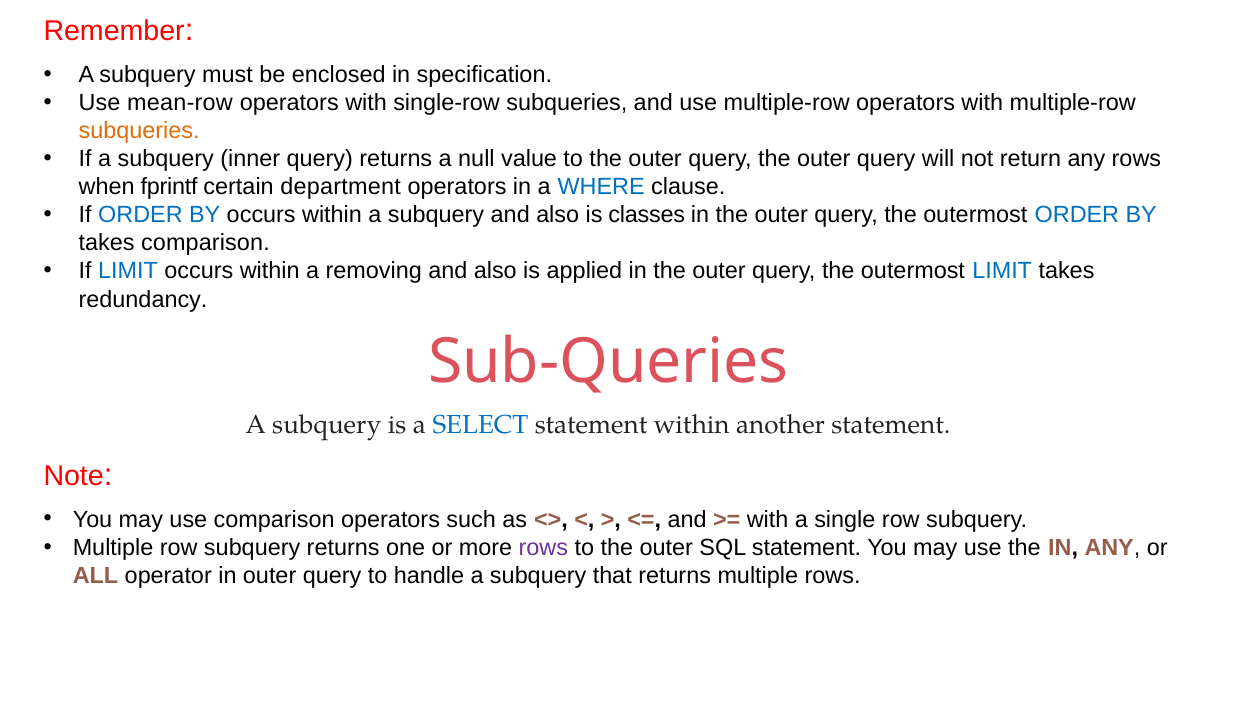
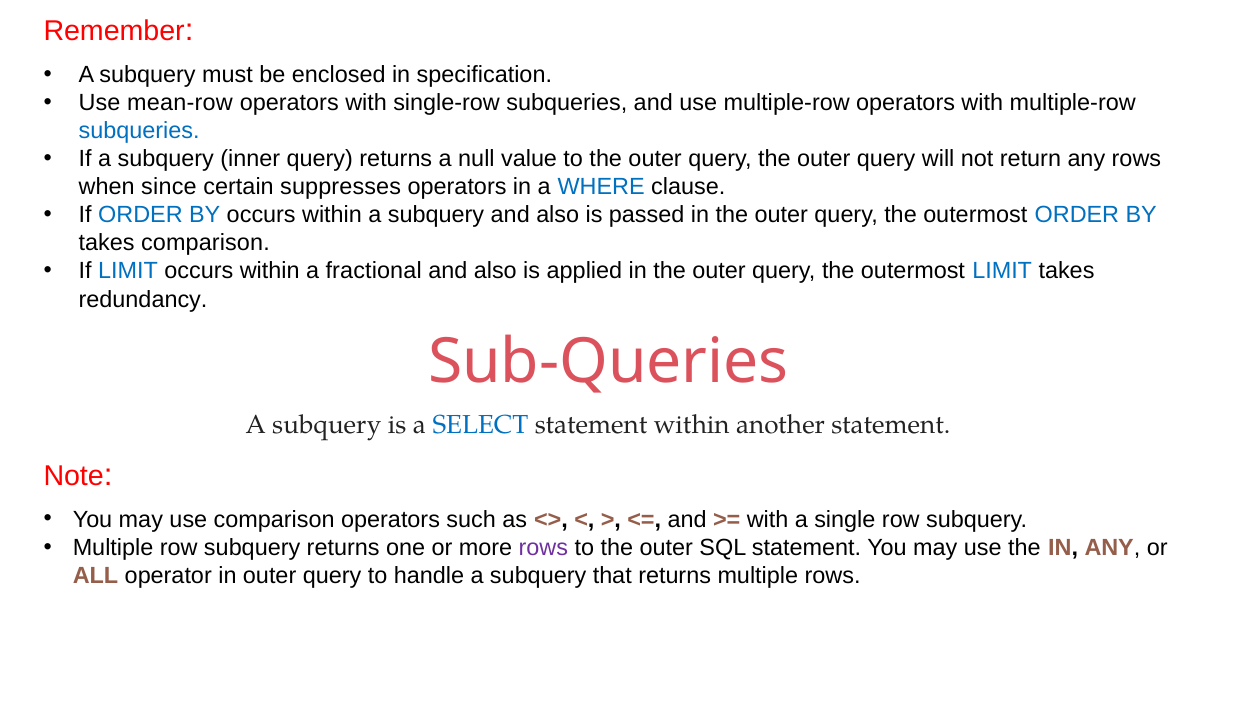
subqueries colour: orange -> blue (139, 131)
fprintf: fprintf -> since (169, 187)
department: department -> suppresses (341, 187)
classes: classes -> passed (647, 215)
removing: removing -> fractional (374, 271)
